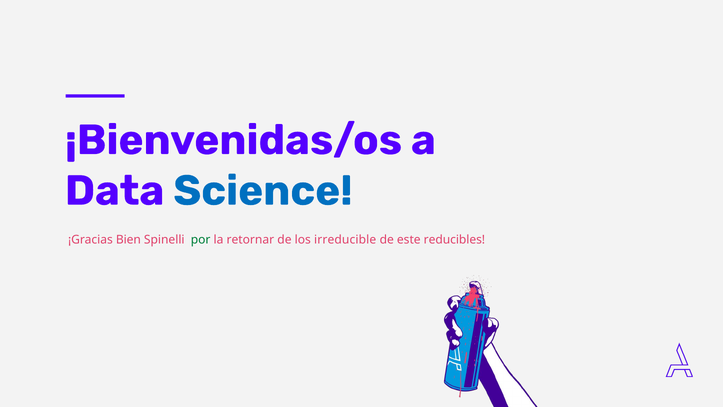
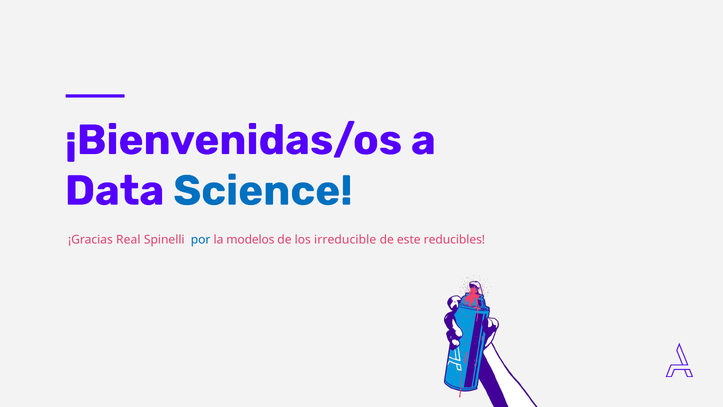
Bien: Bien -> Real (128, 239)
por colour: green -> blue (201, 239)
retornar: retornar -> modelos (250, 239)
